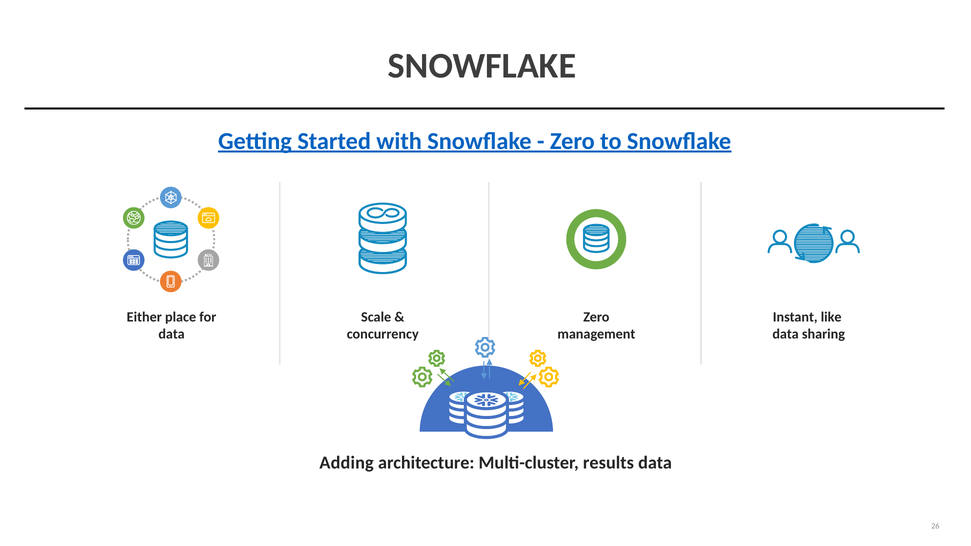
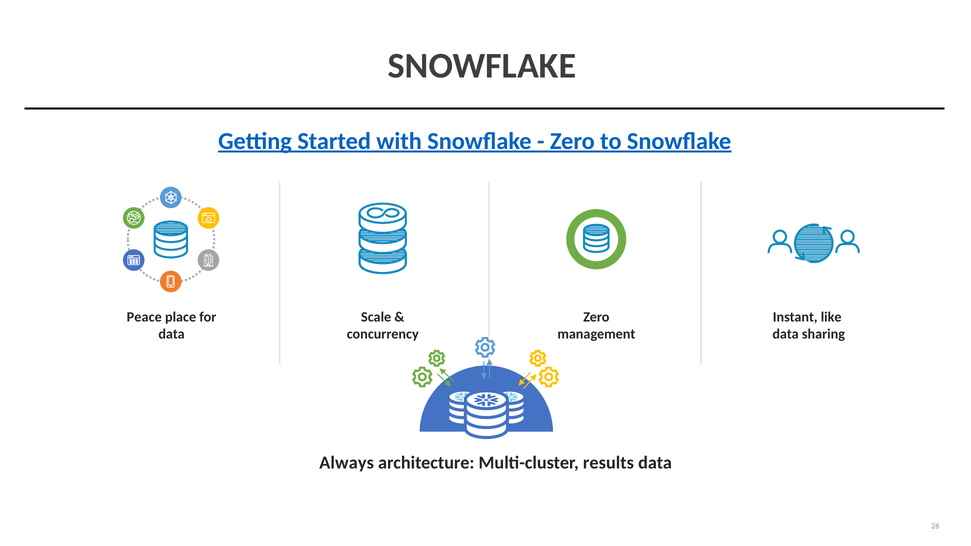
Either: Either -> Peace (144, 317)
Adding: Adding -> Always (347, 463)
